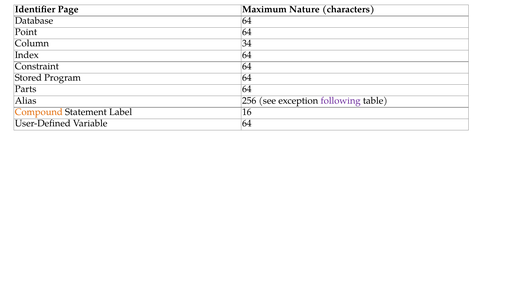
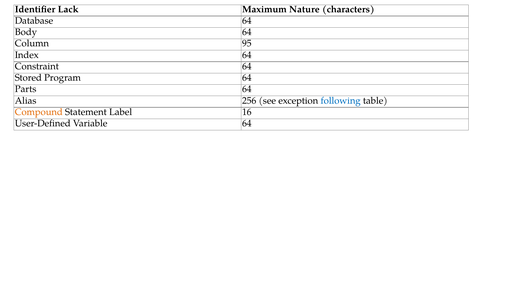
Page: Page -> Lack (68, 9)
Point: Point -> Body (26, 32)
34: 34 -> 95 (247, 44)
following colour: purple -> blue (341, 101)
